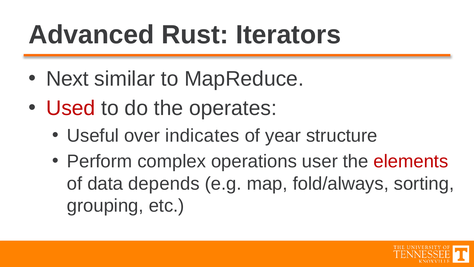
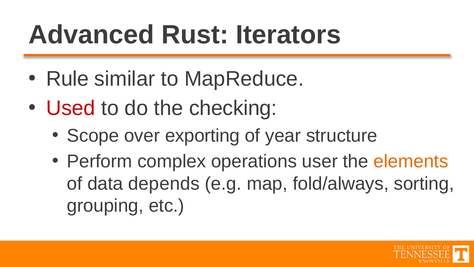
Next: Next -> Rule (67, 79)
operates: operates -> checking (233, 108)
Useful: Useful -> Scope (93, 135)
indicates: indicates -> exporting (202, 135)
elements colour: red -> orange (411, 161)
